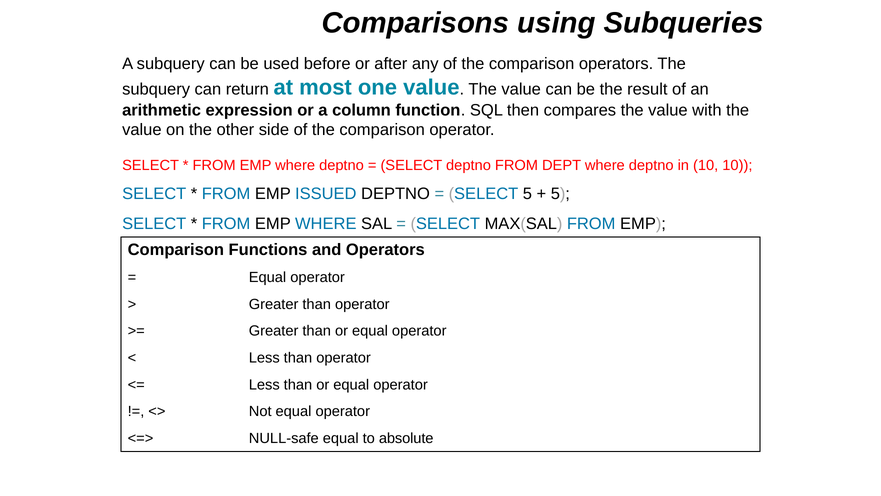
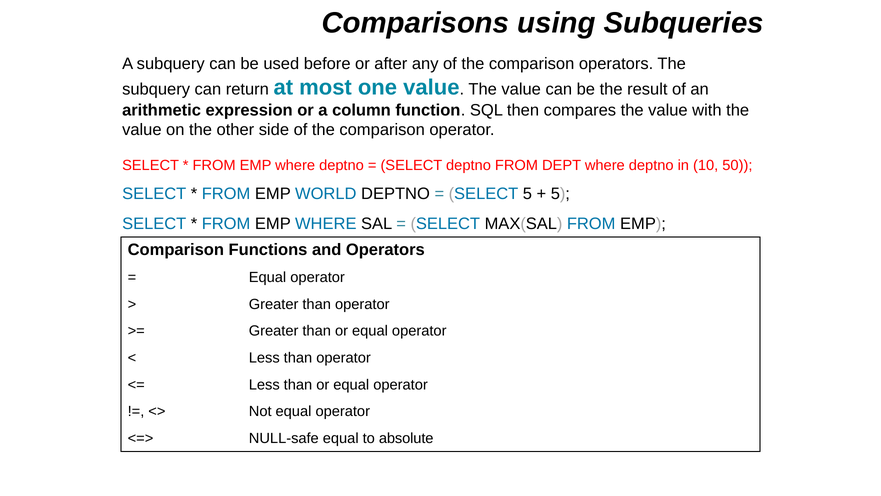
10 10: 10 -> 50 (737, 165)
ISSUED: ISSUED -> WORLD (326, 194)
